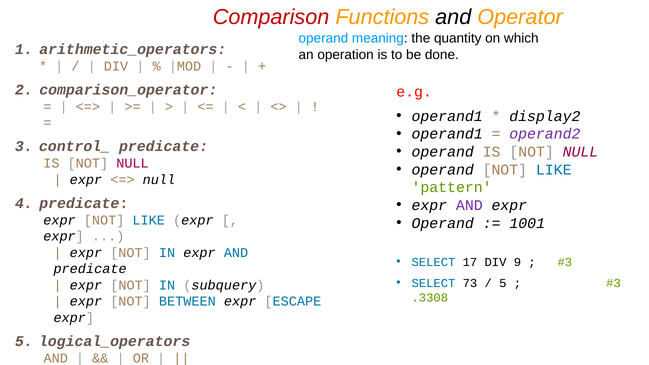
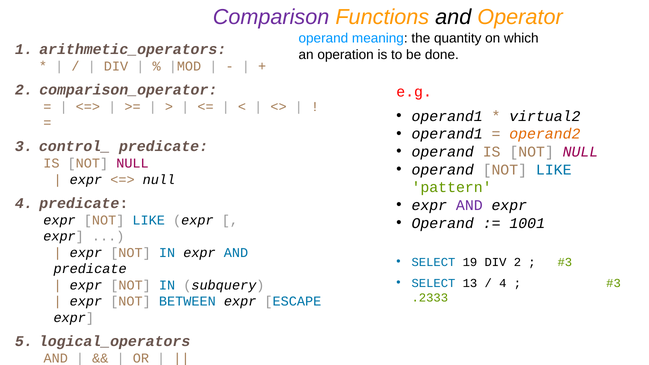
Comparison colour: red -> purple (271, 17)
display2: display2 -> virtual2 (545, 116)
operand2 colour: purple -> orange (545, 134)
17: 17 -> 19 (470, 262)
DIV 9: 9 -> 2 (517, 262)
73: 73 -> 13 (470, 283)
5: 5 -> 4 (503, 283)
.3308: .3308 -> .2333 (430, 298)
